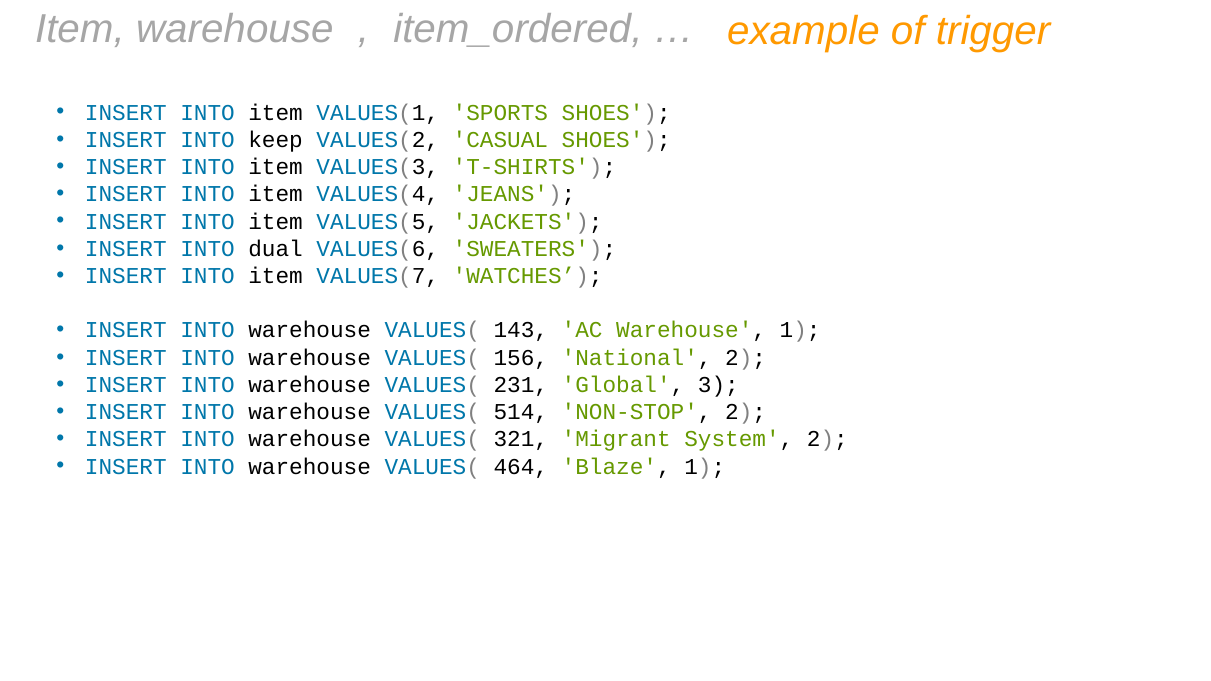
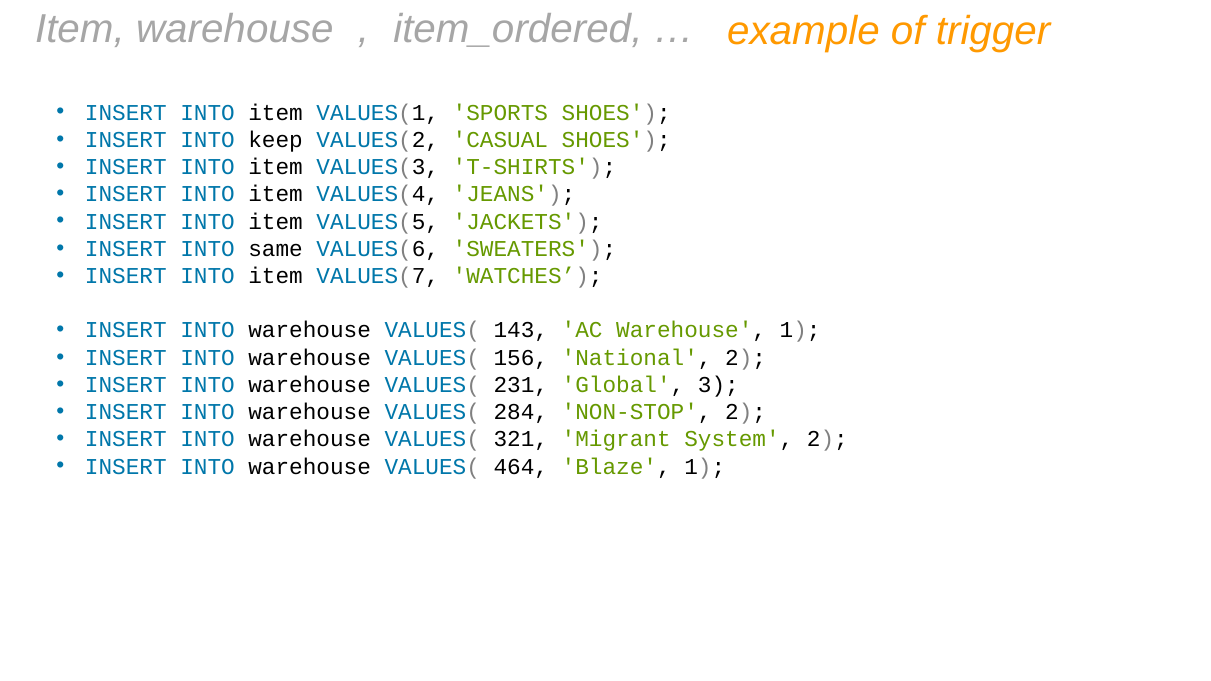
dual: dual -> same (276, 249)
514: 514 -> 284 (521, 412)
